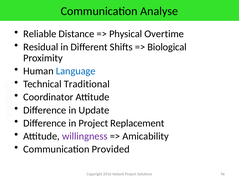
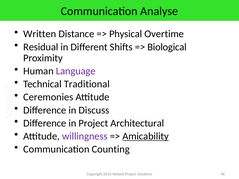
Reliable: Reliable -> Written (40, 34)
Language colour: blue -> purple (76, 71)
Coordinator: Coordinator -> Ceremonies (48, 97)
Update: Update -> Discuss (94, 110)
Replacement: Replacement -> Architectural (137, 123)
Amicability underline: none -> present (146, 136)
Provided: Provided -> Counting (111, 149)
